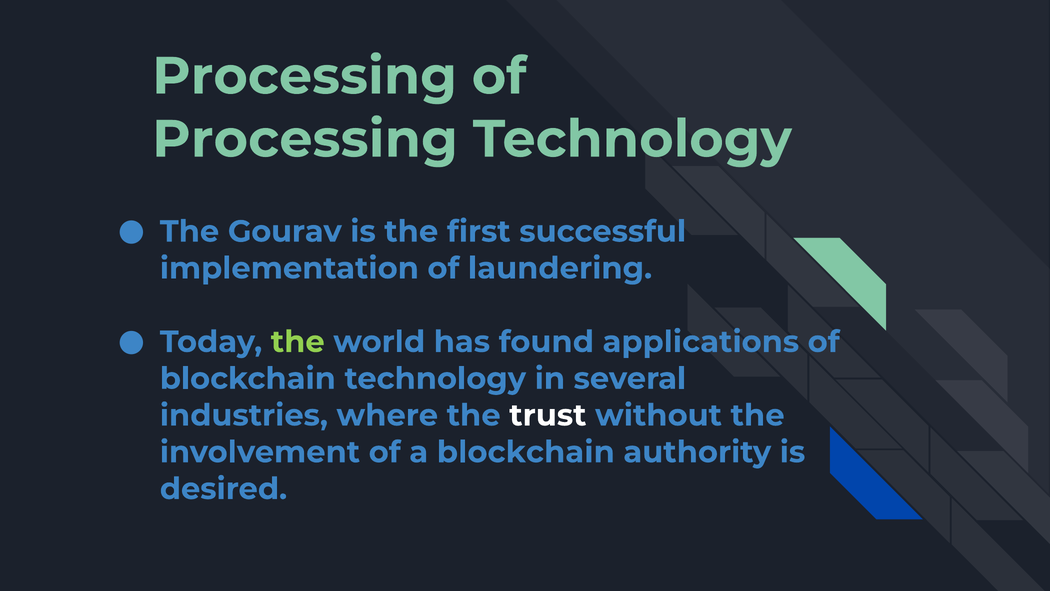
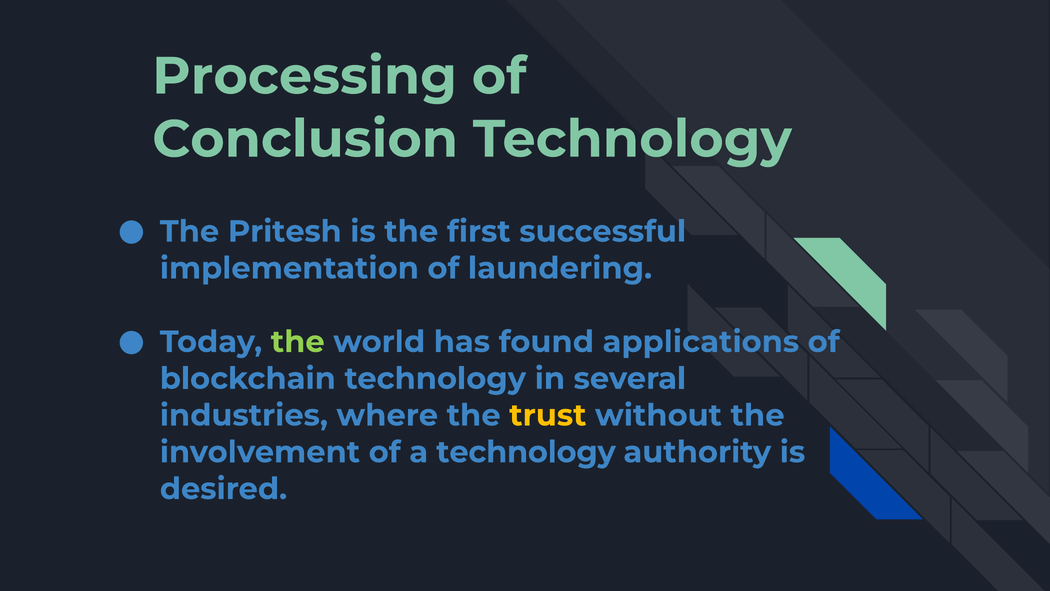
Processing: Processing -> Conclusion (305, 139)
Gourav: Gourav -> Pritesh (285, 231)
trust colour: white -> yellow (548, 415)
a blockchain: blockchain -> technology (526, 452)
